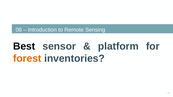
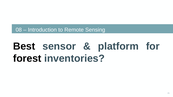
forest colour: orange -> black (27, 59)
